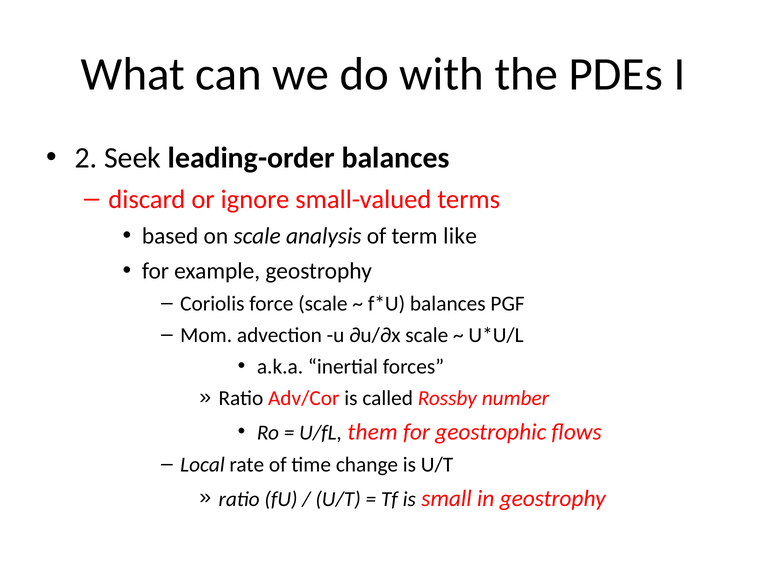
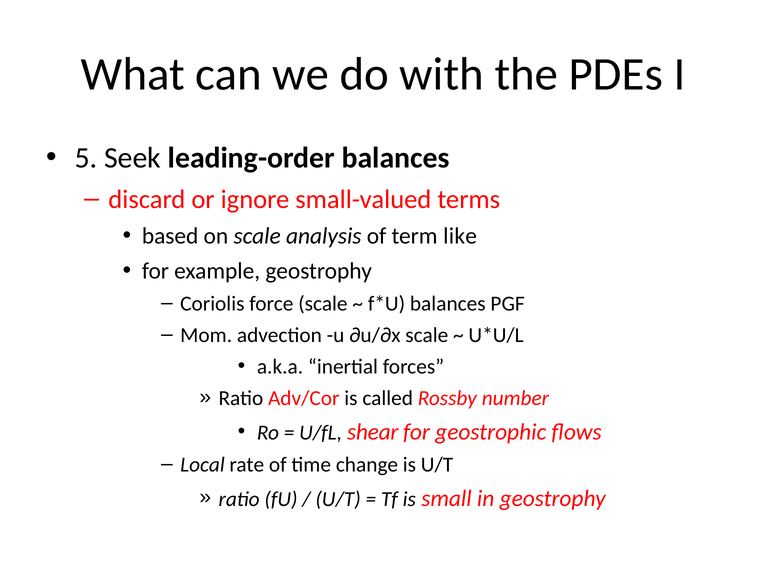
2: 2 -> 5 (86, 158)
them: them -> shear (373, 432)
